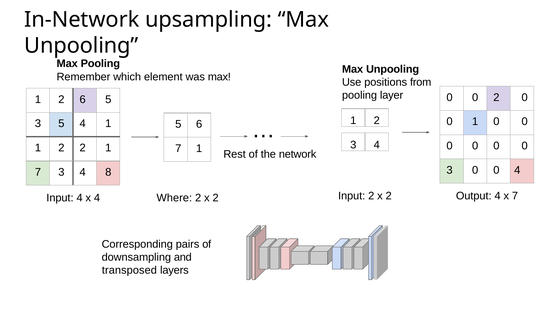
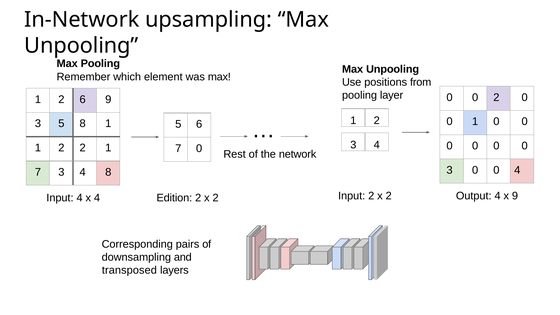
6 5: 5 -> 9 (108, 99)
5 4: 4 -> 8 (83, 124)
7 1: 1 -> 0 (199, 148)
x 7: 7 -> 9 (515, 196)
Where: Where -> Edition (174, 198)
